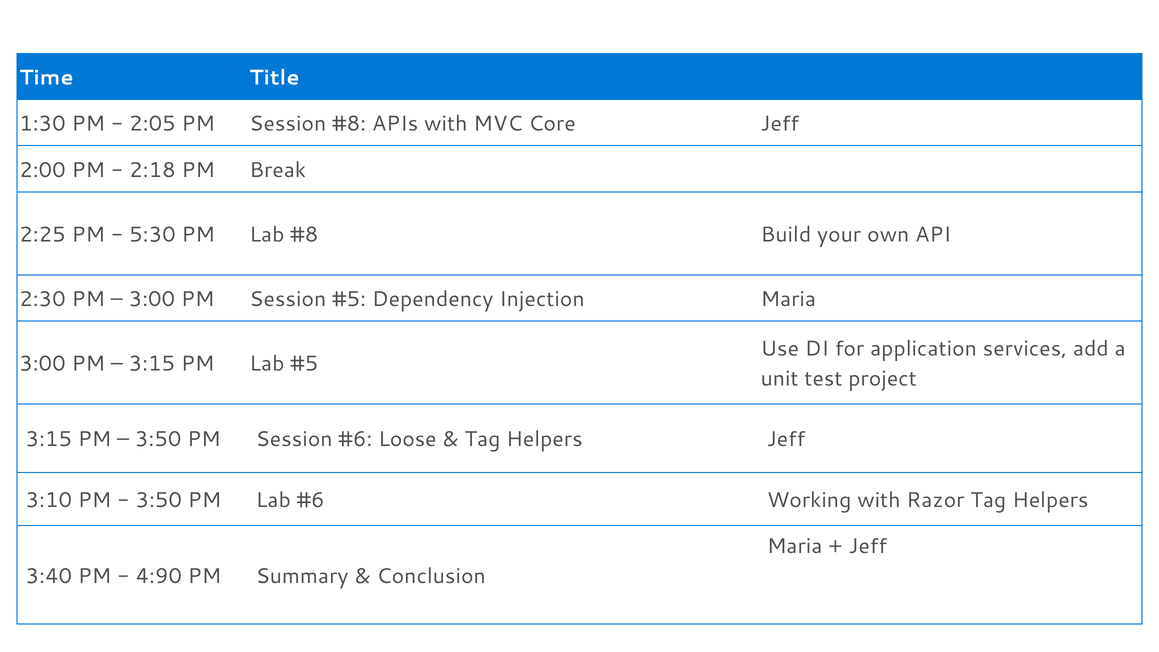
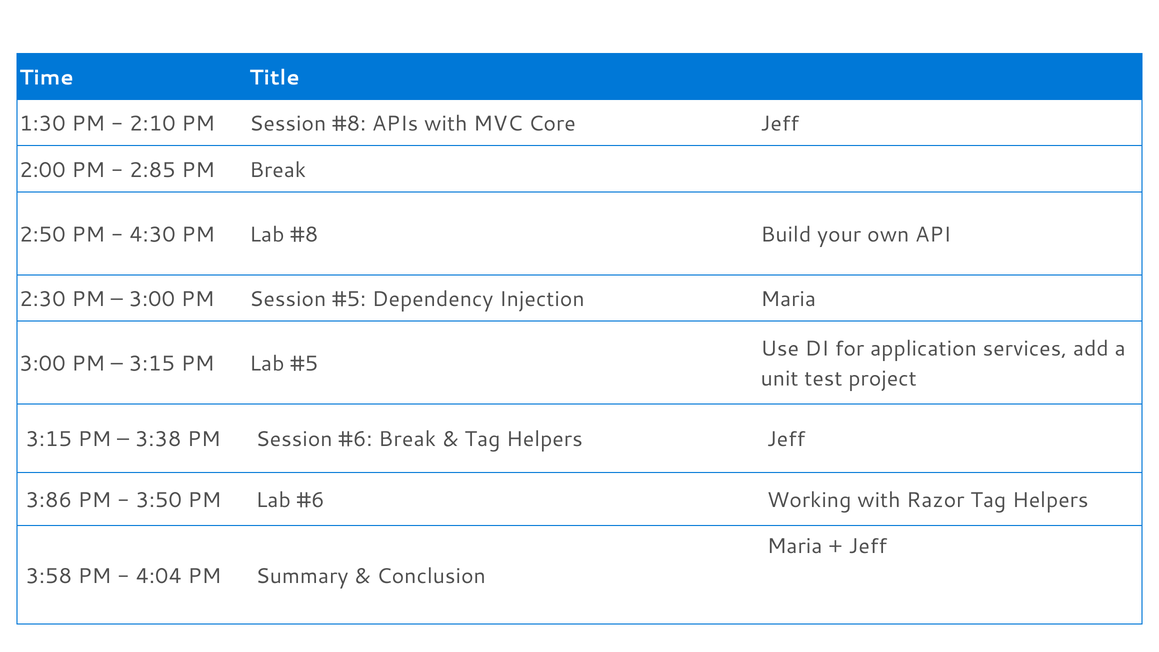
2:05: 2:05 -> 2:10 (152, 124)
2:18: 2:18 -> 2:85 (152, 170)
2:25: 2:25 -> 2:50 (43, 234)
5:30: 5:30 -> 4:30 (152, 234)
3:50: 3:50 -> 3:38 (158, 439)
Loose: Loose -> Break (407, 439)
3:10: 3:10 -> 3:86 (49, 500)
3:40: 3:40 -> 3:58 (49, 576)
4:90: 4:90 -> 4:04 (159, 576)
